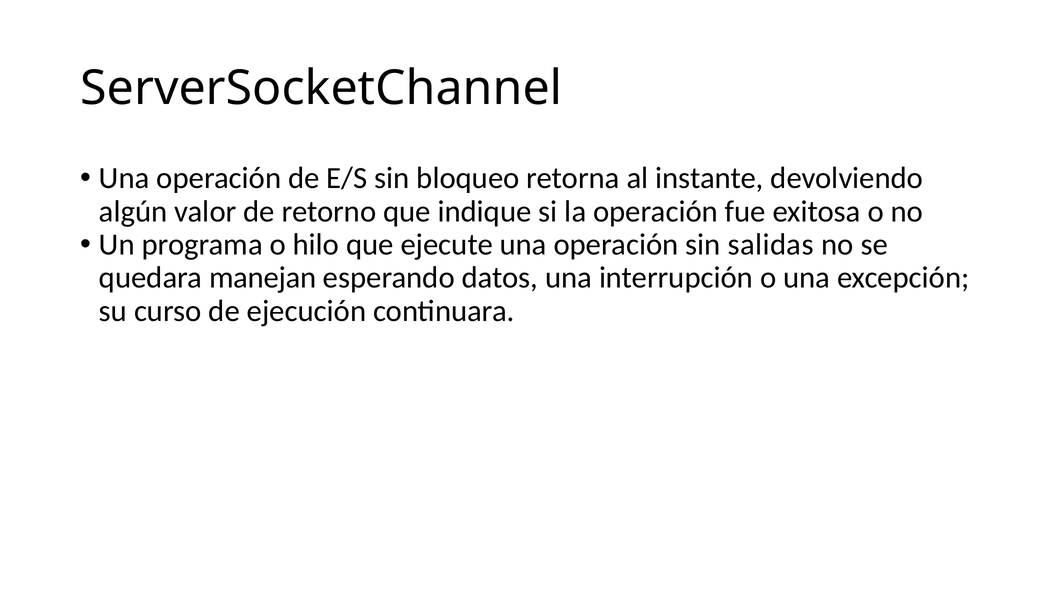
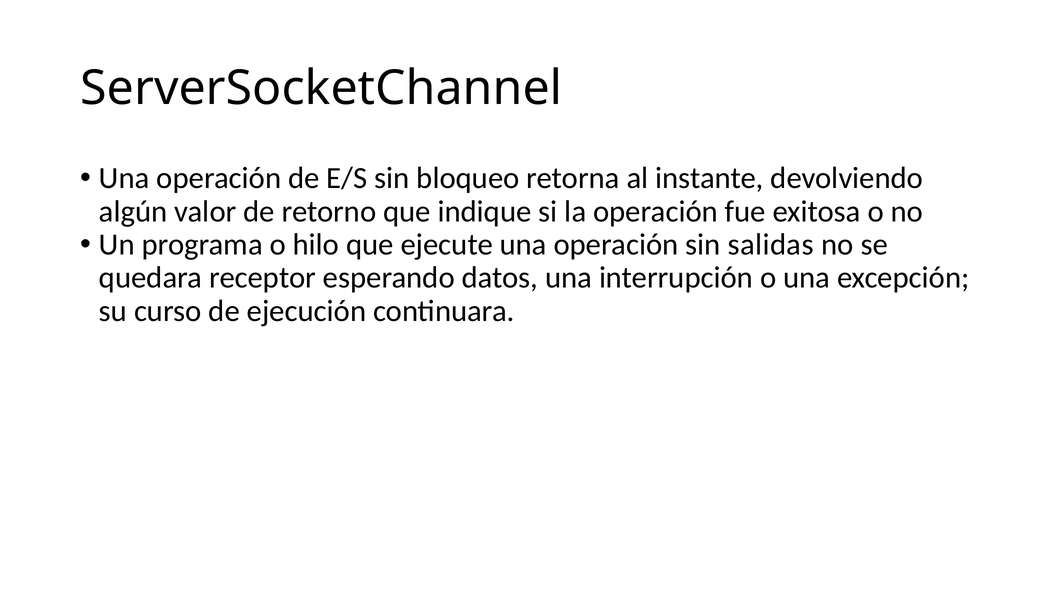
manejan: manejan -> receptor (263, 278)
